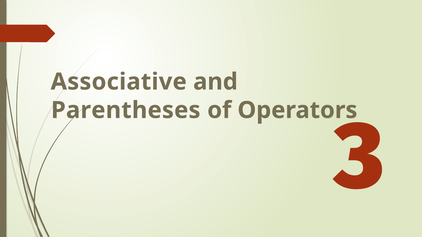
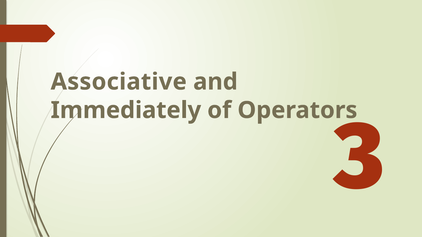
Parentheses: Parentheses -> Immediately (126, 110)
